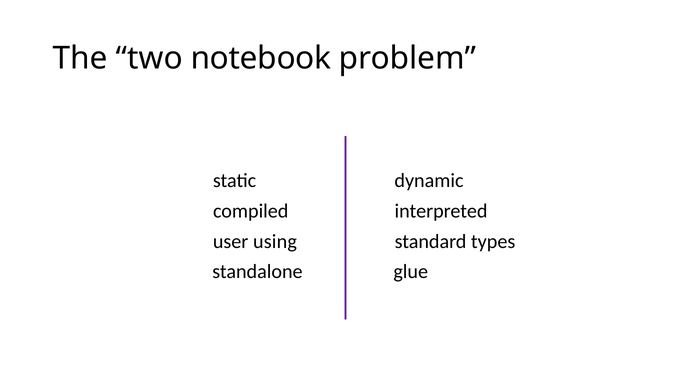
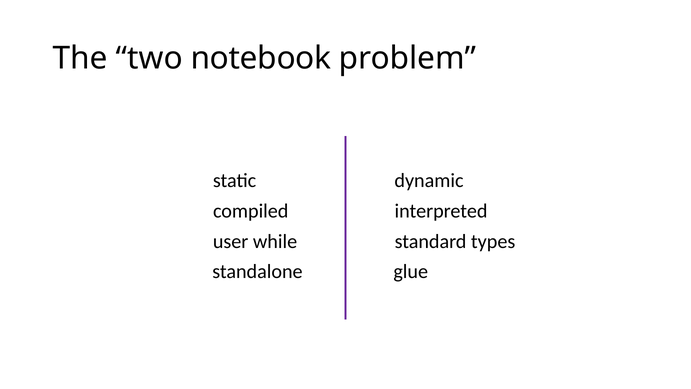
using: using -> while (275, 241)
